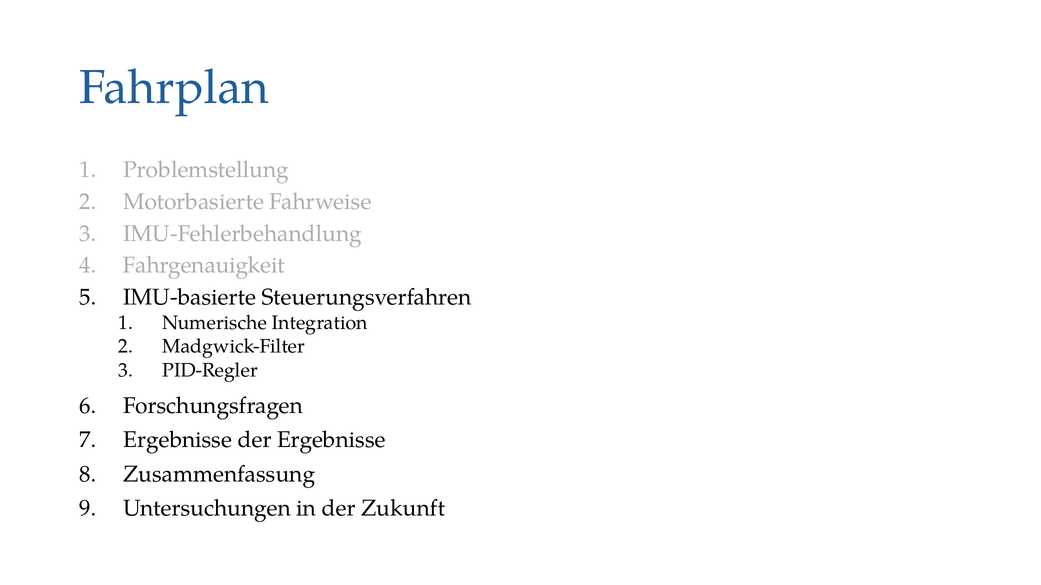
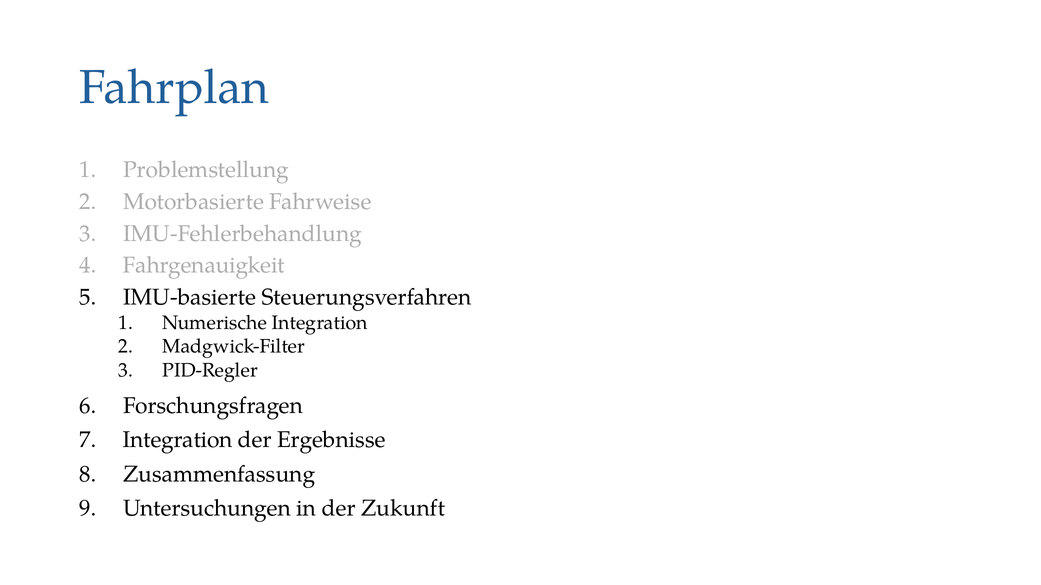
Ergebnisse: Ergebnisse -> Integration (178, 440)
